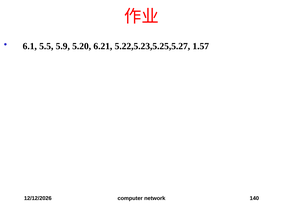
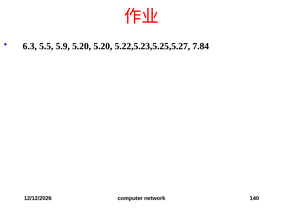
6.1: 6.1 -> 6.3 (30, 46)
5.20 6.21: 6.21 -> 5.20 (103, 46)
1.57: 1.57 -> 7.84 (201, 46)
